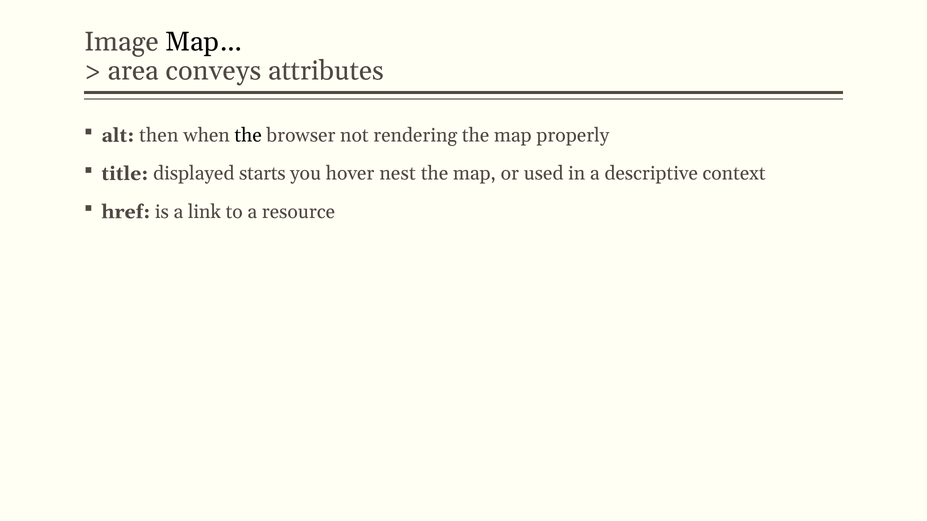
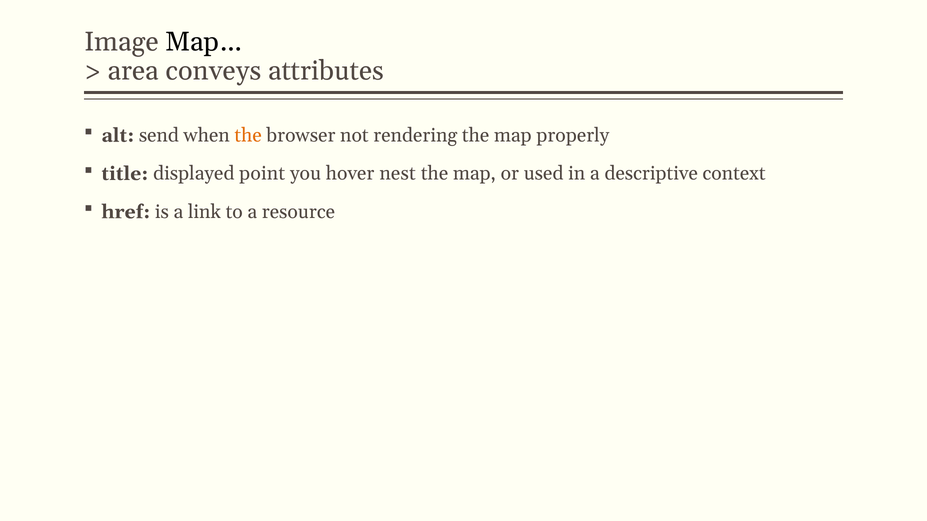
then: then -> send (159, 135)
the colour: black -> orange (248, 135)
starts: starts -> point (262, 174)
